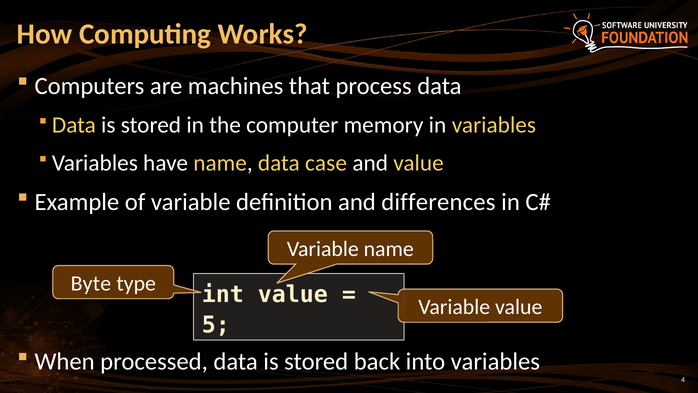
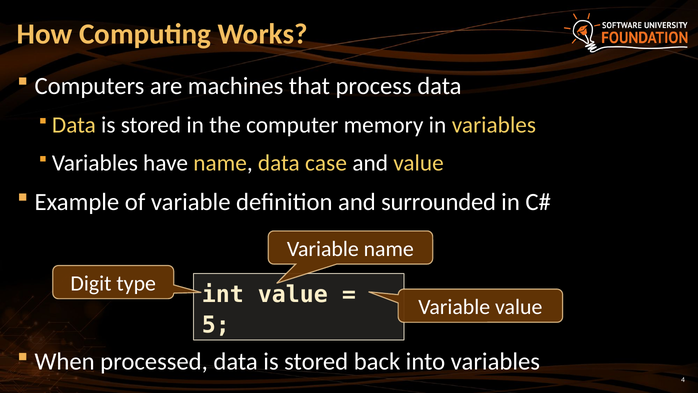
differences: differences -> surrounded (439, 202)
Byte: Byte -> Digit (91, 283)
